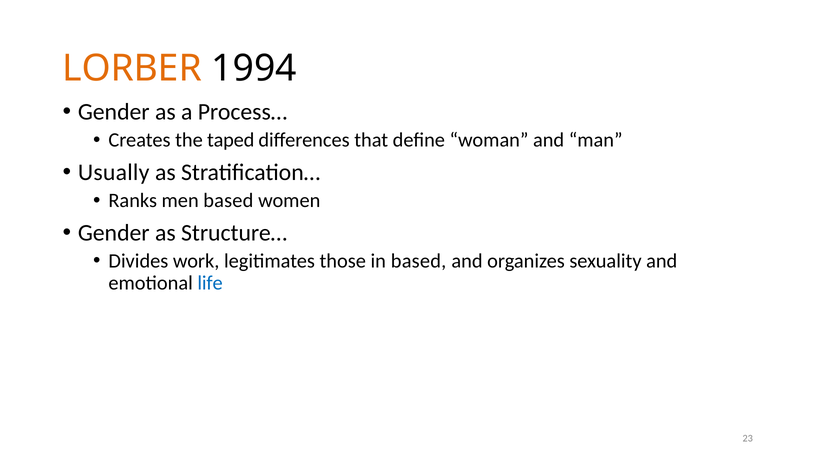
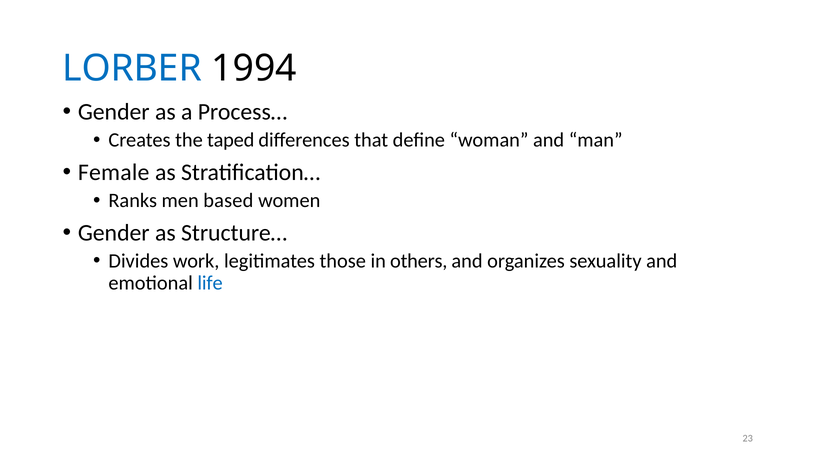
LORBER colour: orange -> blue (132, 68)
Usually: Usually -> Female (114, 172)
in based: based -> others (419, 261)
